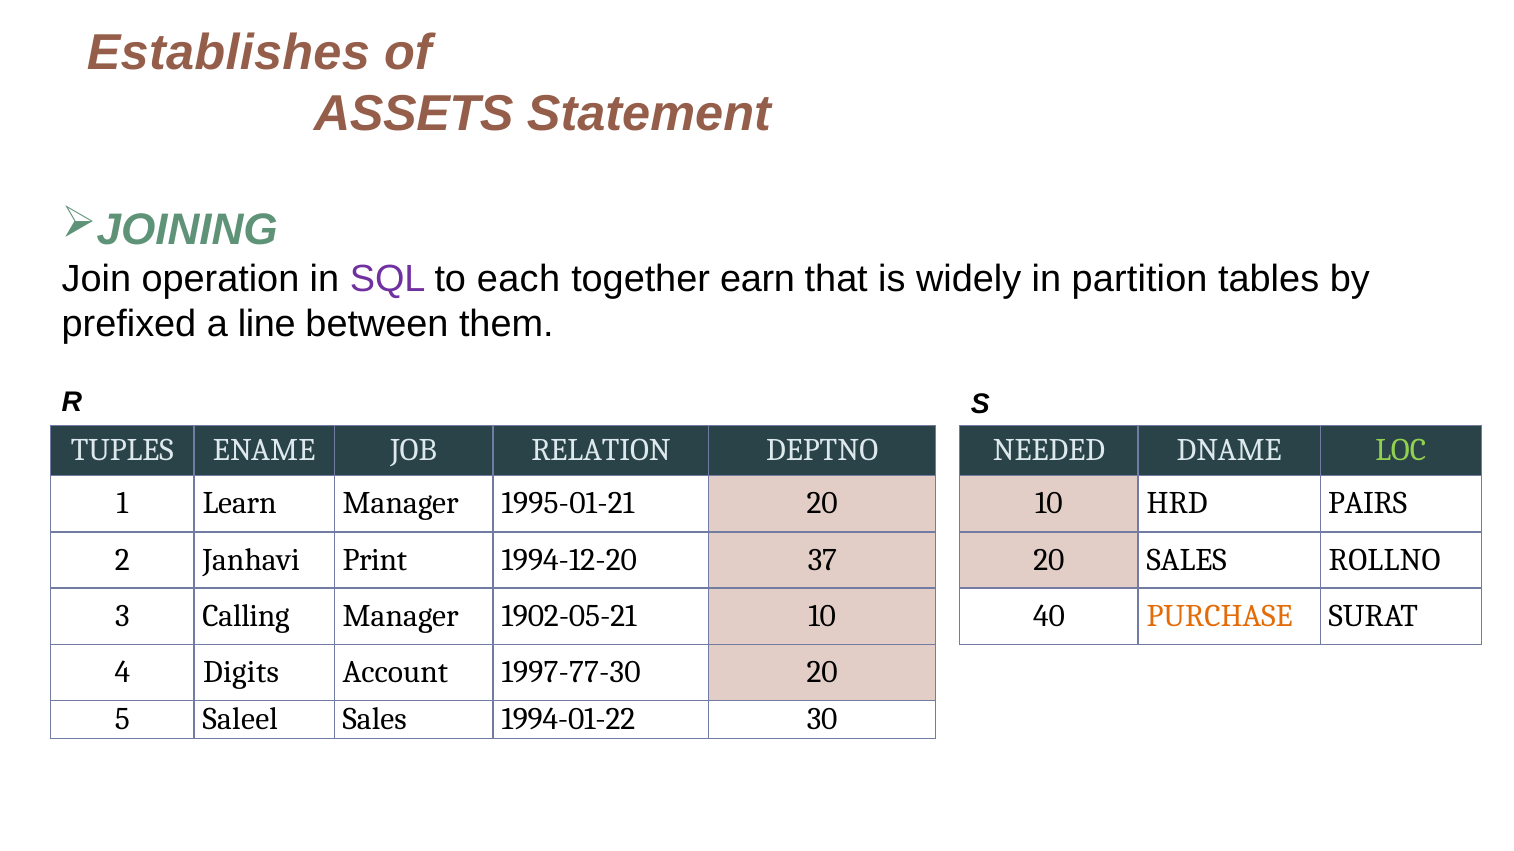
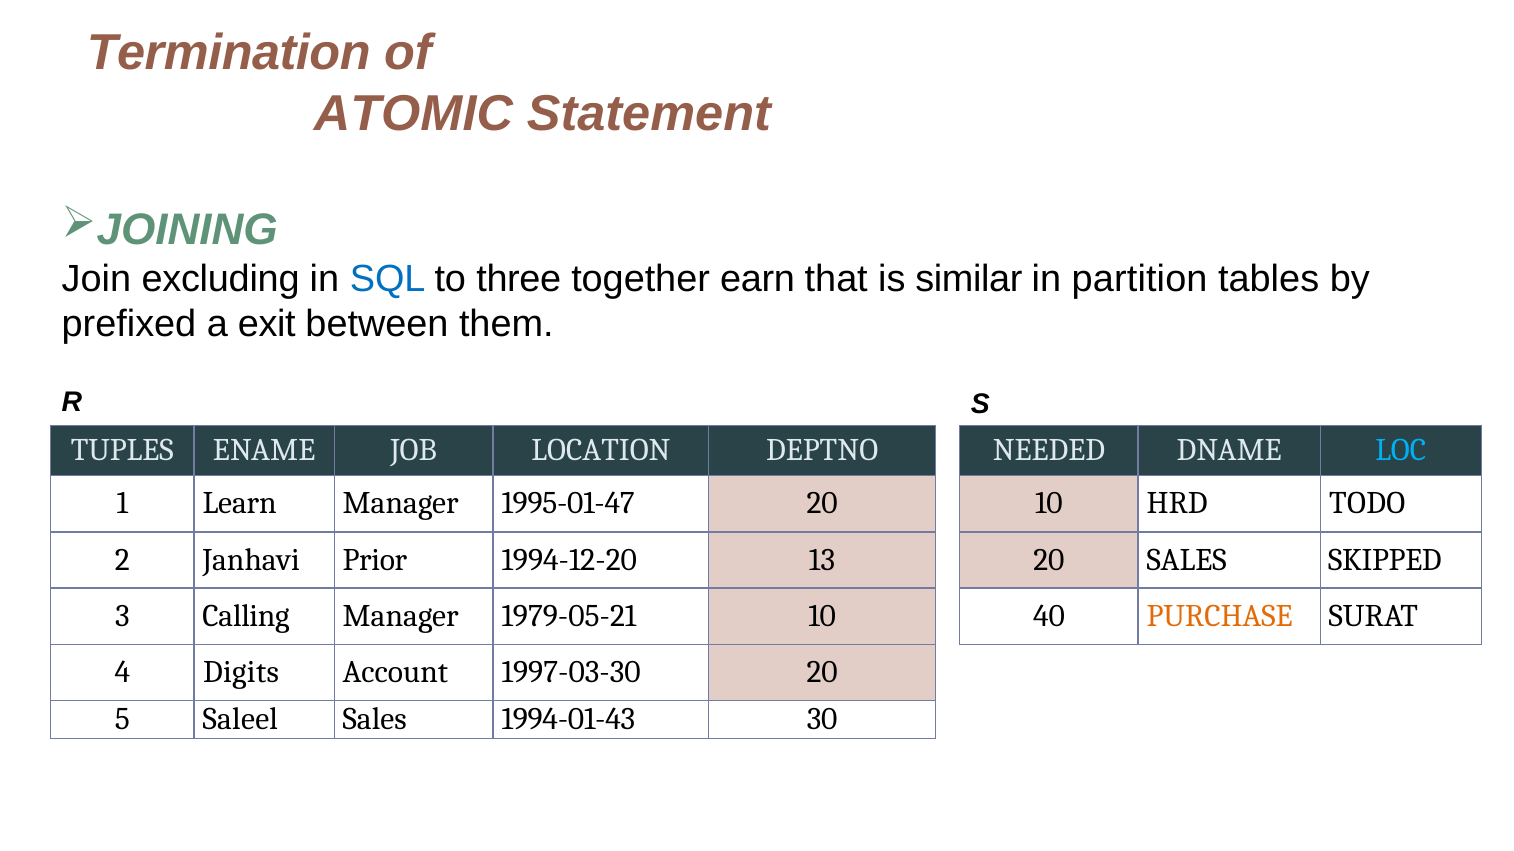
Establishes: Establishes -> Termination (229, 53)
ASSETS: ASSETS -> ATOMIC (413, 114)
operation: operation -> excluding (221, 279)
SQL colour: purple -> blue (388, 279)
each: each -> three (519, 279)
widely: widely -> similar (969, 279)
line: line -> exit (267, 324)
RELATION: RELATION -> LOCATION (601, 451)
LOC colour: light green -> light blue (1401, 451)
1995-01-21: 1995-01-21 -> 1995-01-47 (568, 504)
PAIRS: PAIRS -> TODO (1367, 504)
Print: Print -> Prior (375, 560)
37: 37 -> 13 (822, 560)
ROLLNO: ROLLNO -> SKIPPED (1385, 560)
1902-05-21: 1902-05-21 -> 1979-05-21 (569, 616)
1997-77-30: 1997-77-30 -> 1997-03-30 (571, 673)
1994-01-22: 1994-01-22 -> 1994-01-43 (568, 720)
